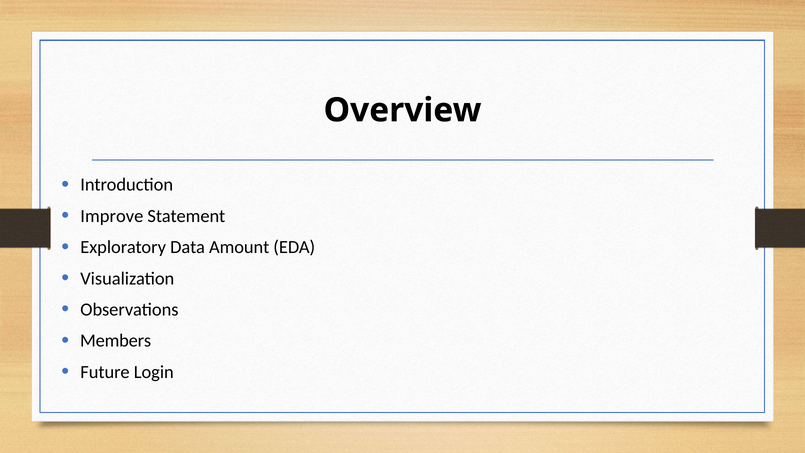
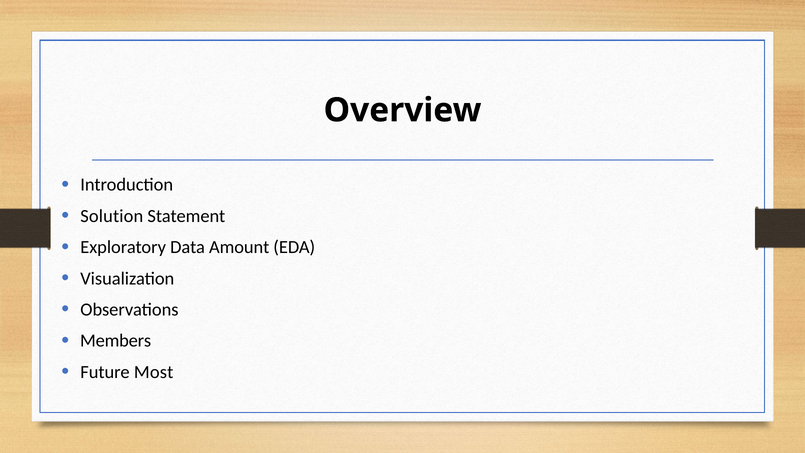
Improve: Improve -> Solution (112, 216)
Login: Login -> Most (154, 372)
